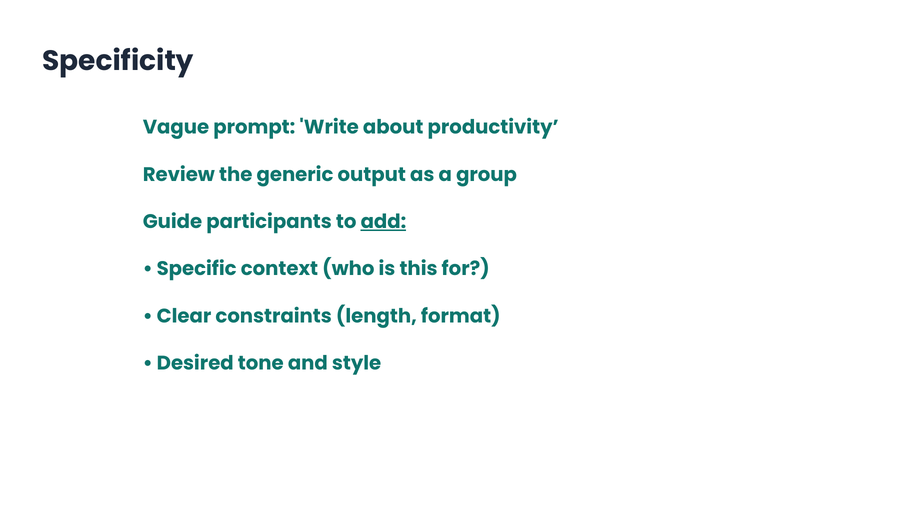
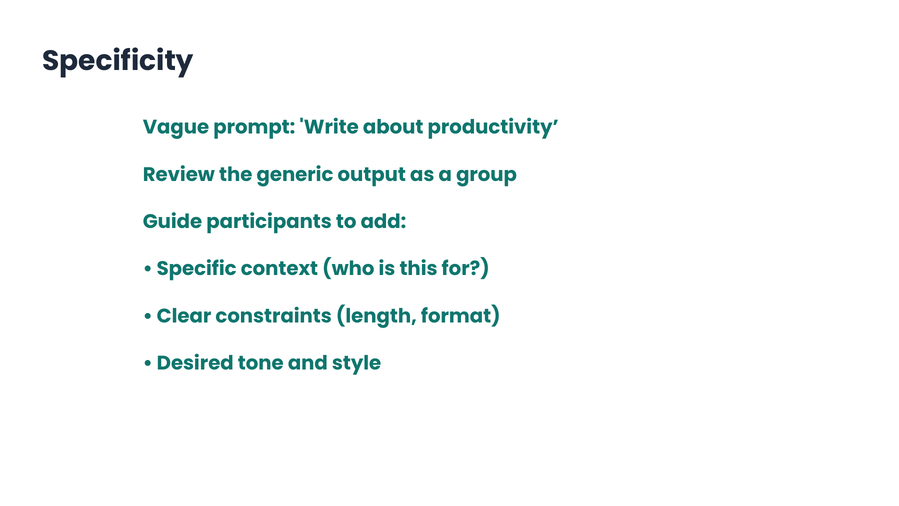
add underline: present -> none (383, 222)
